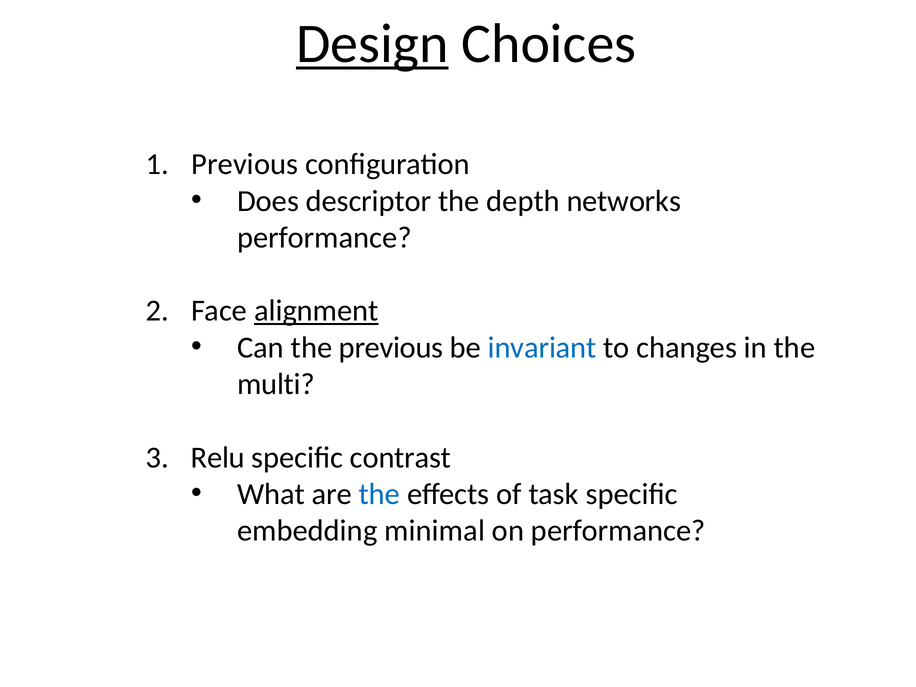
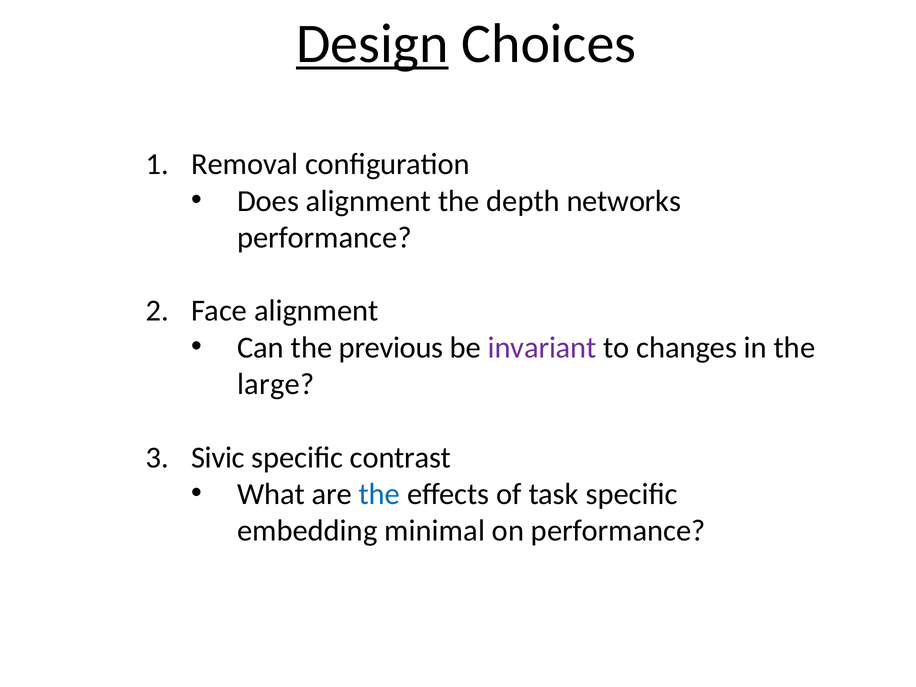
Previous: Previous -> Removal (245, 164)
Does descriptor: descriptor -> alignment (369, 201)
alignment underline: present -> none (316, 311)
invariant colour: blue -> purple (542, 348)
multi: multi -> large (276, 384)
Relu: Relu -> Sivic (218, 457)
